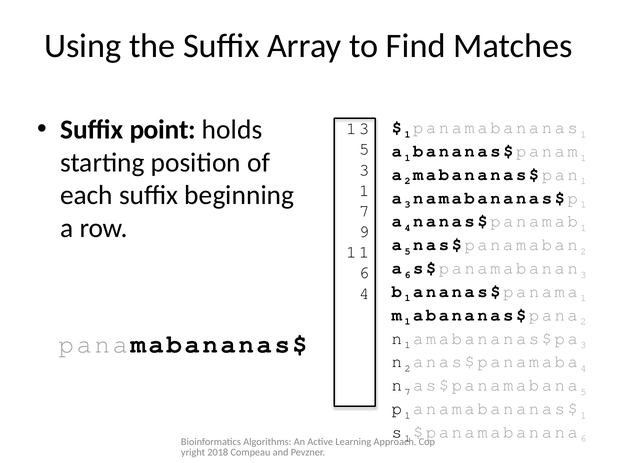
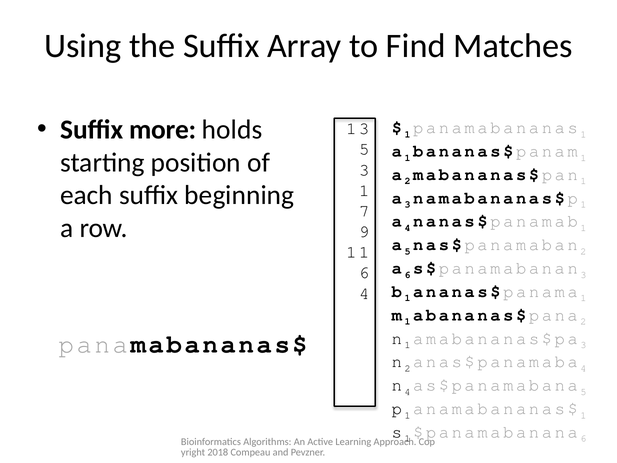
point: point -> more (163, 129)
7: 7 -> 4 (408, 392)
